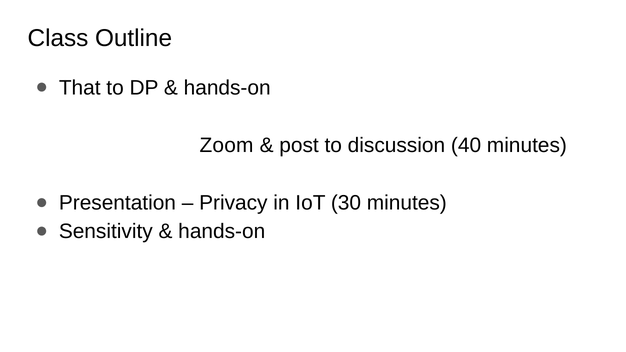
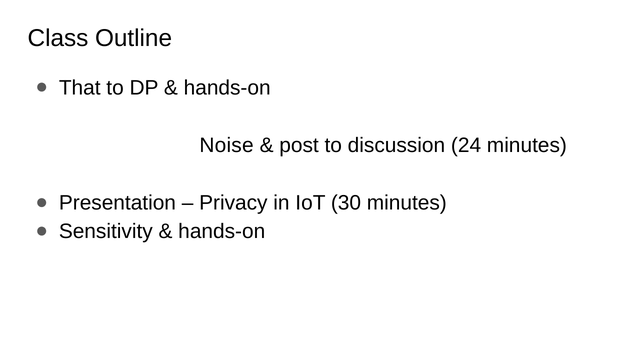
Zoom: Zoom -> Noise (227, 145)
40: 40 -> 24 (466, 145)
